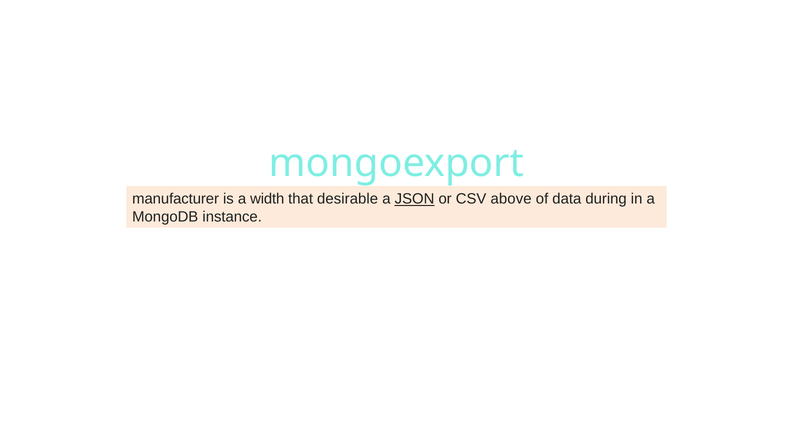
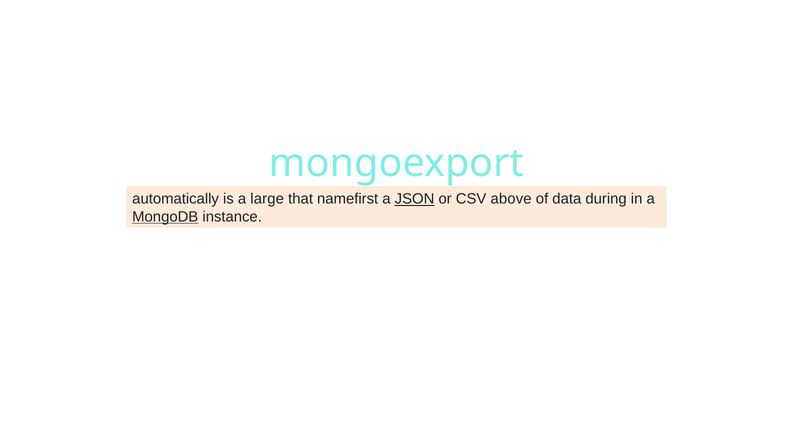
manufacturer: manufacturer -> automatically (176, 199)
width: width -> large (267, 199)
desirable: desirable -> namefirst (348, 199)
MongoDB underline: none -> present (165, 217)
